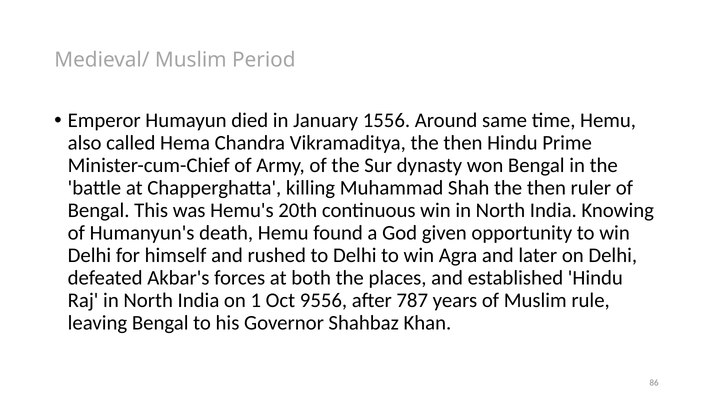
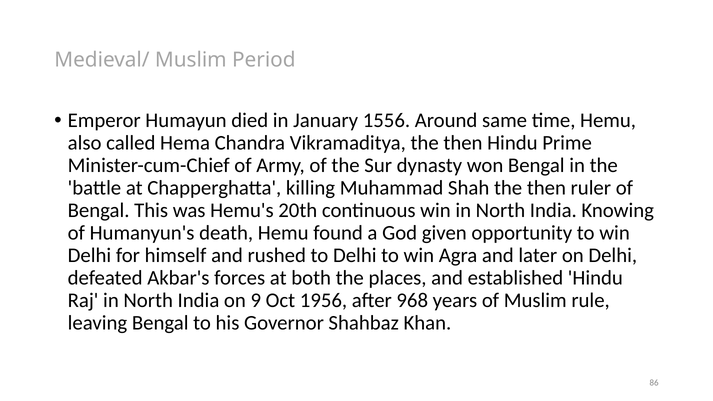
1: 1 -> 9 (256, 300)
9556: 9556 -> 1956 (324, 300)
787: 787 -> 968 (412, 300)
